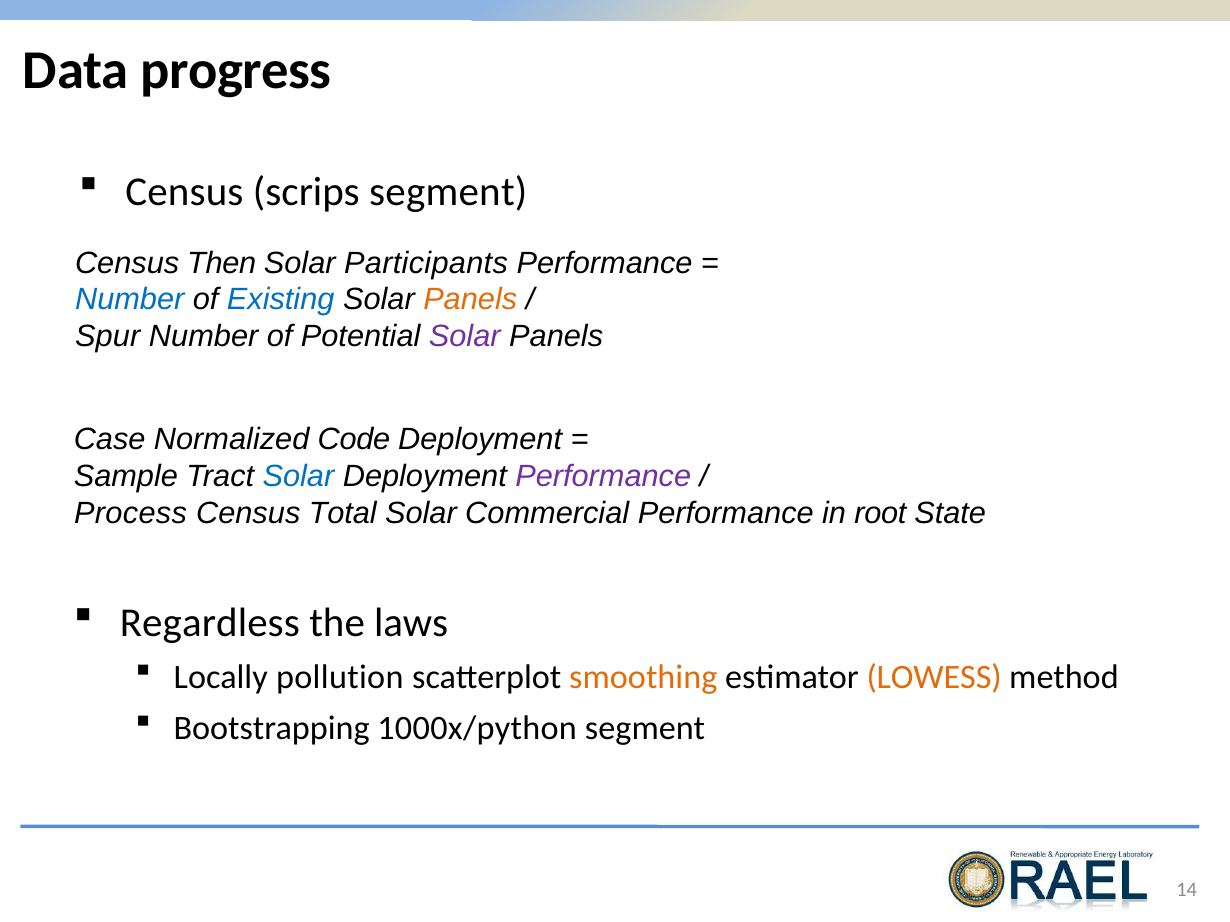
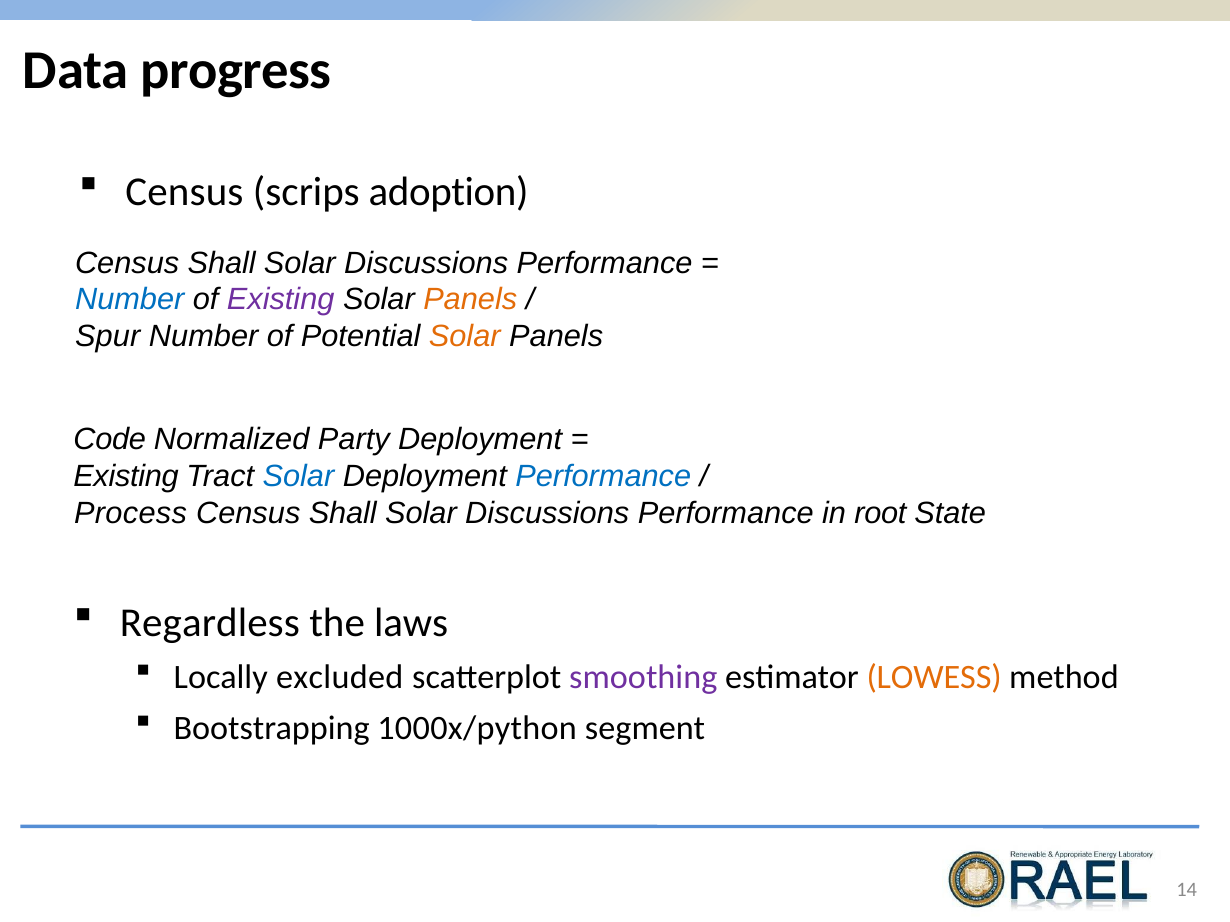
scrips segment: segment -> adoption (449, 192)
Then: Then -> Shall (222, 263)
Participants: Participants -> Discussions (426, 263)
Existing colour: blue -> purple (281, 300)
Solar colour: purple -> orange (465, 337)
Case: Case -> Code (110, 440)
Code: Code -> Party (354, 440)
Sample: Sample -> Existing (126, 477)
Performance colour: purple -> blue (603, 477)
Total: Total -> Shall (343, 514)
Commercial: Commercial -> Discussions (547, 514)
pollution: pollution -> excluded (340, 677)
smoothing colour: orange -> purple (643, 677)
